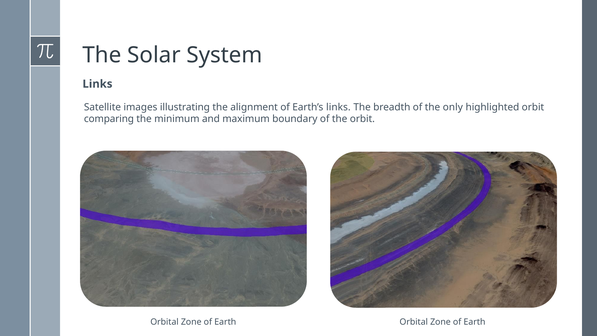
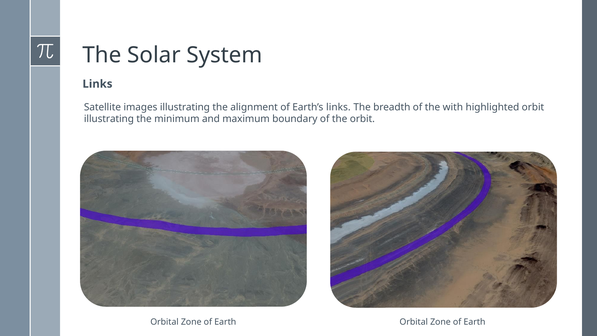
only: only -> with (453, 107)
comparing: comparing -> illustrating (109, 119)
